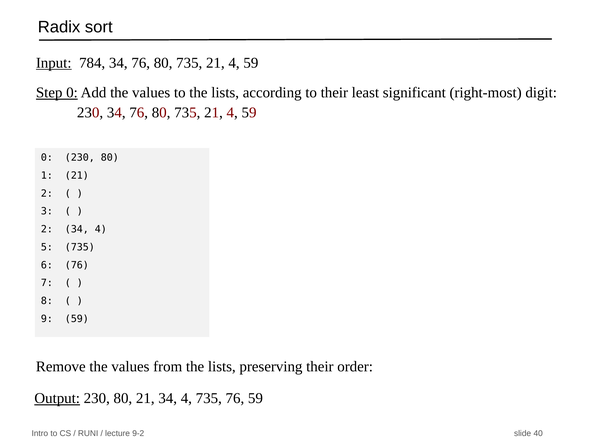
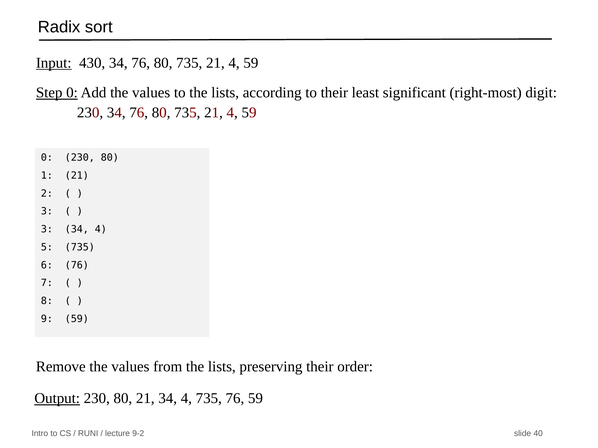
784: 784 -> 430 (92, 63)
2: 2 -> 3 (47, 230)
